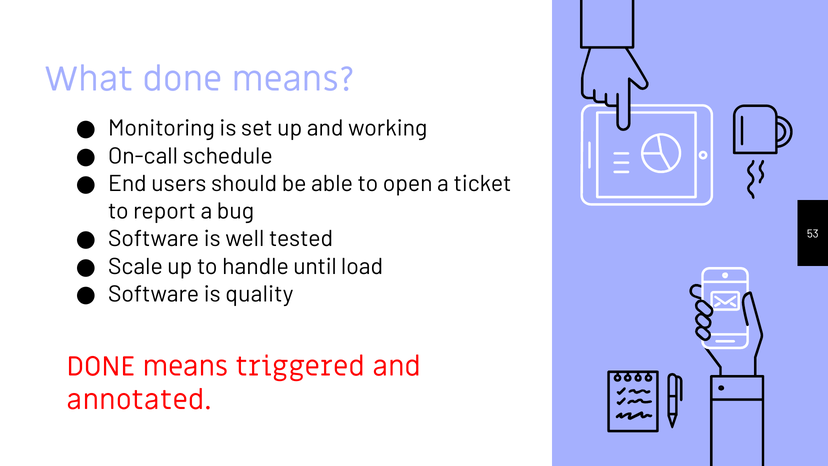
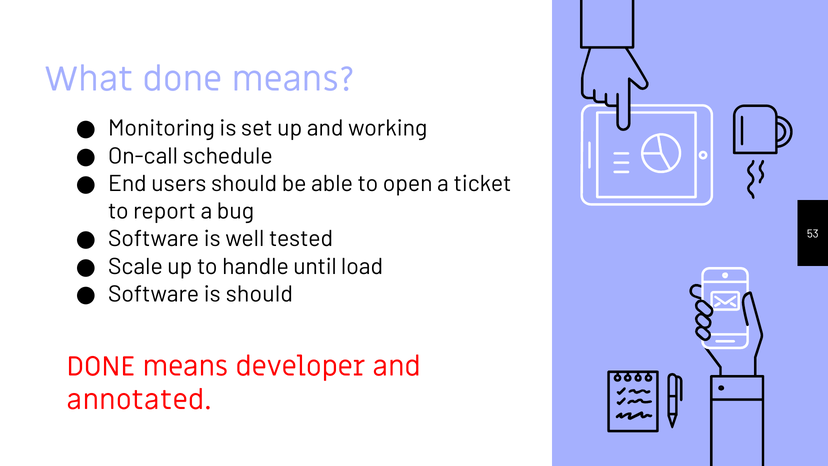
is quality: quality -> should (259, 294)
triggered: triggered -> developer (301, 367)
